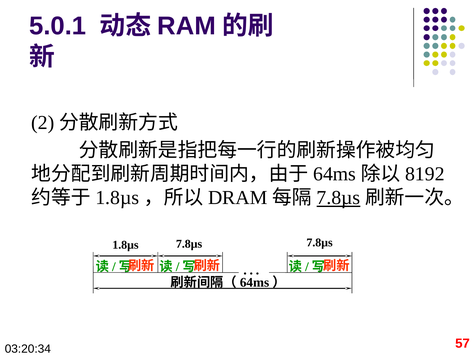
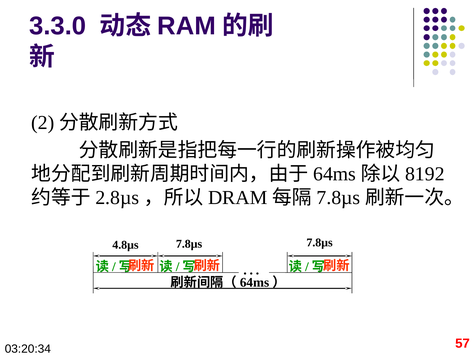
5.0.1: 5.0.1 -> 3.3.0 (58, 26)
1.8µs: 1.8µs -> 2.8µs (117, 198)
7.8µs underline: present -> none (338, 198)
1.8µs: 1.8µs -> 4.8µs (125, 245)
